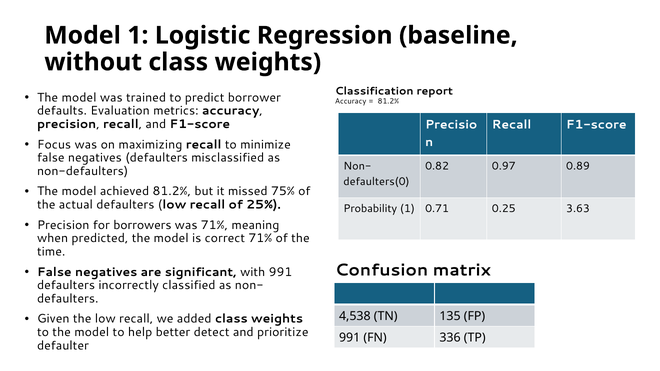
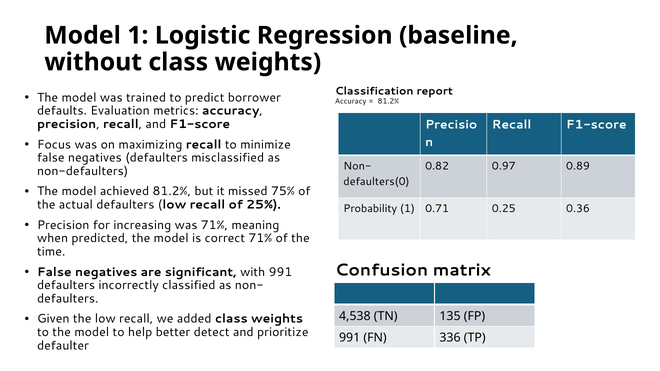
3.63: 3.63 -> 0.36 (578, 209)
borrowers: borrowers -> increasing (142, 225)
